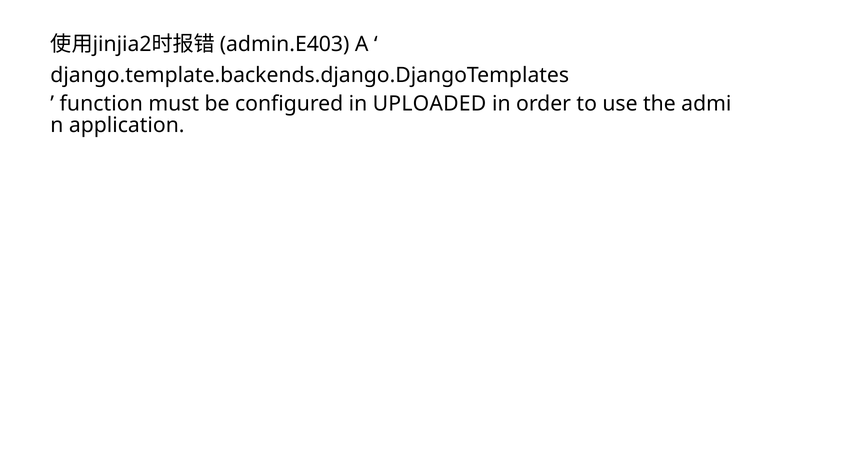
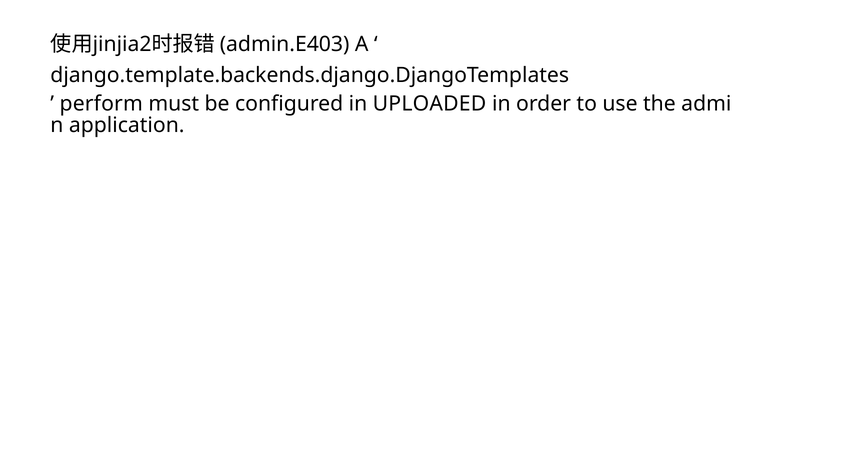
function: function -> perform (101, 104)
